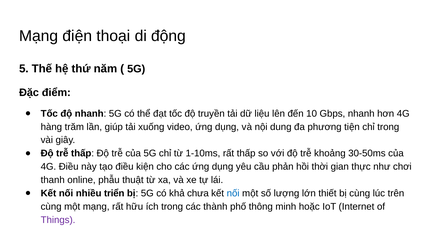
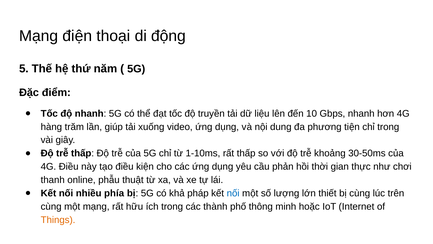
triển: triển -> phía (114, 193)
chưa: chưa -> pháp (198, 193)
Things colour: purple -> orange (58, 219)
